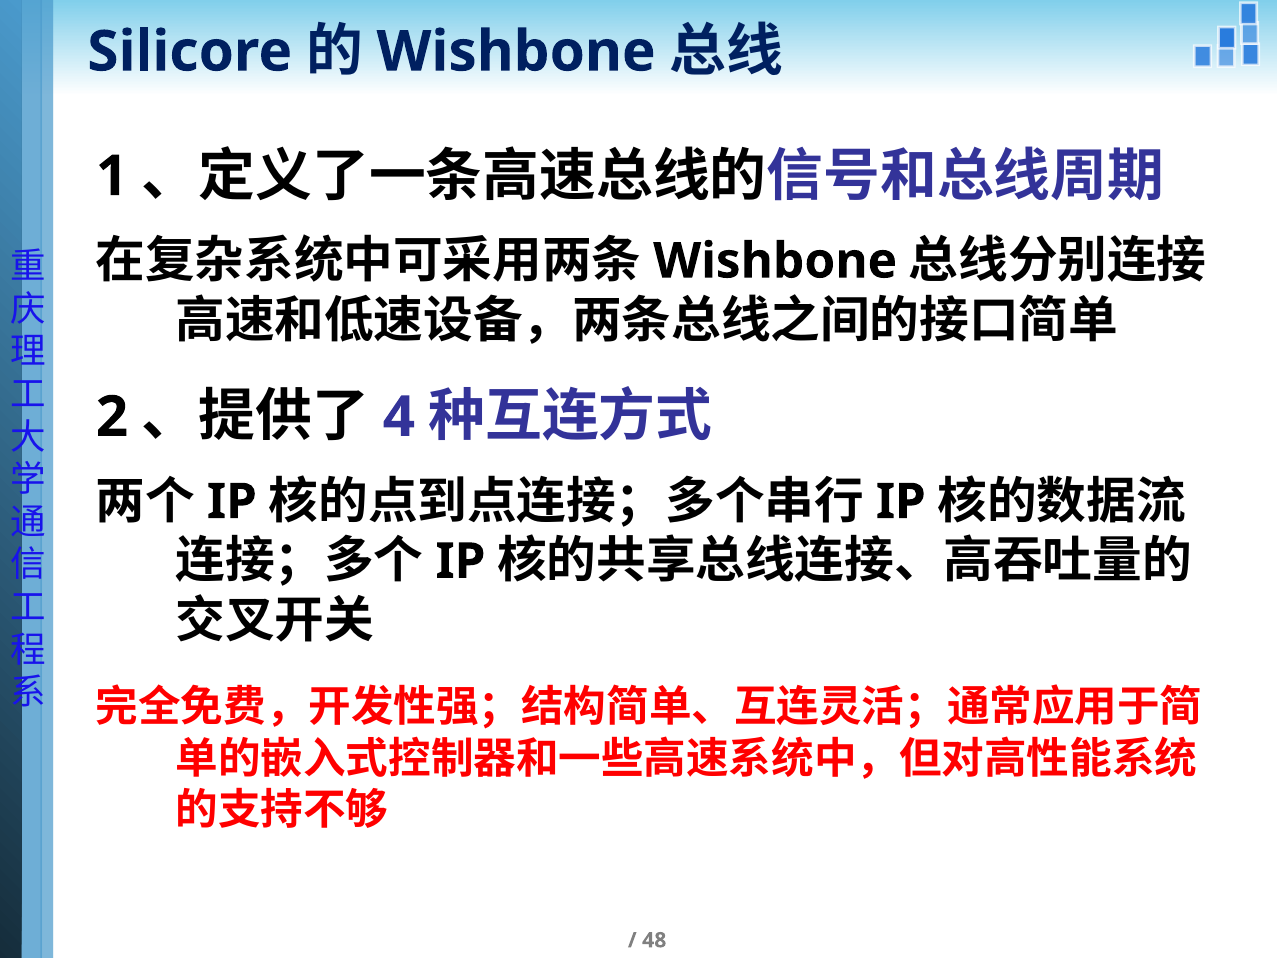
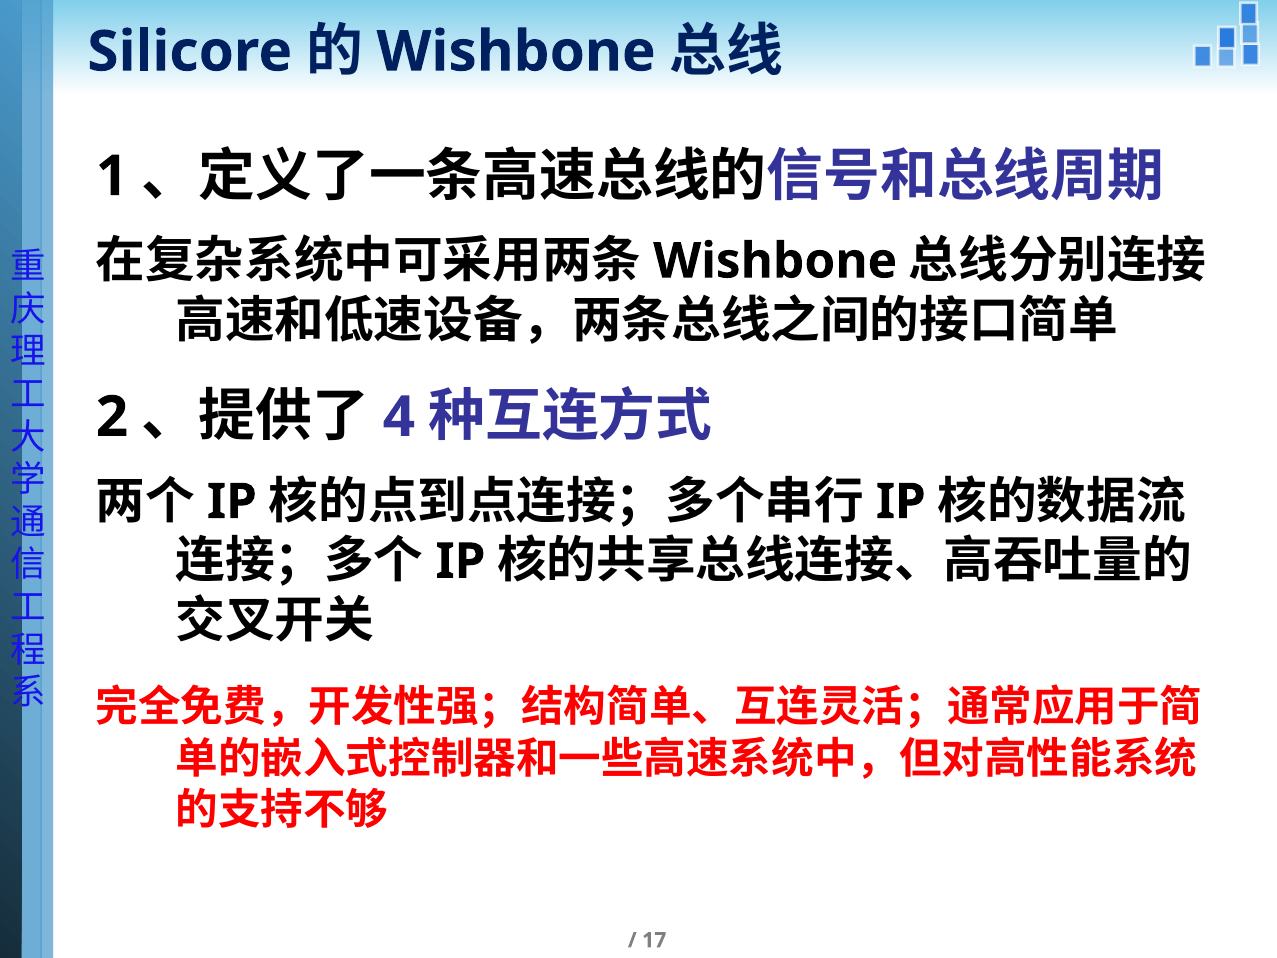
48: 48 -> 17 (654, 940)
